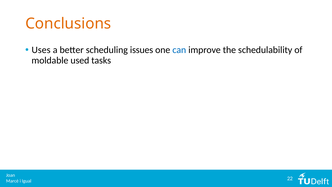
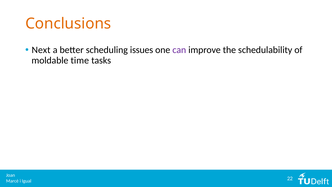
Uses: Uses -> Next (41, 50)
can colour: blue -> purple (179, 50)
used: used -> time (80, 60)
